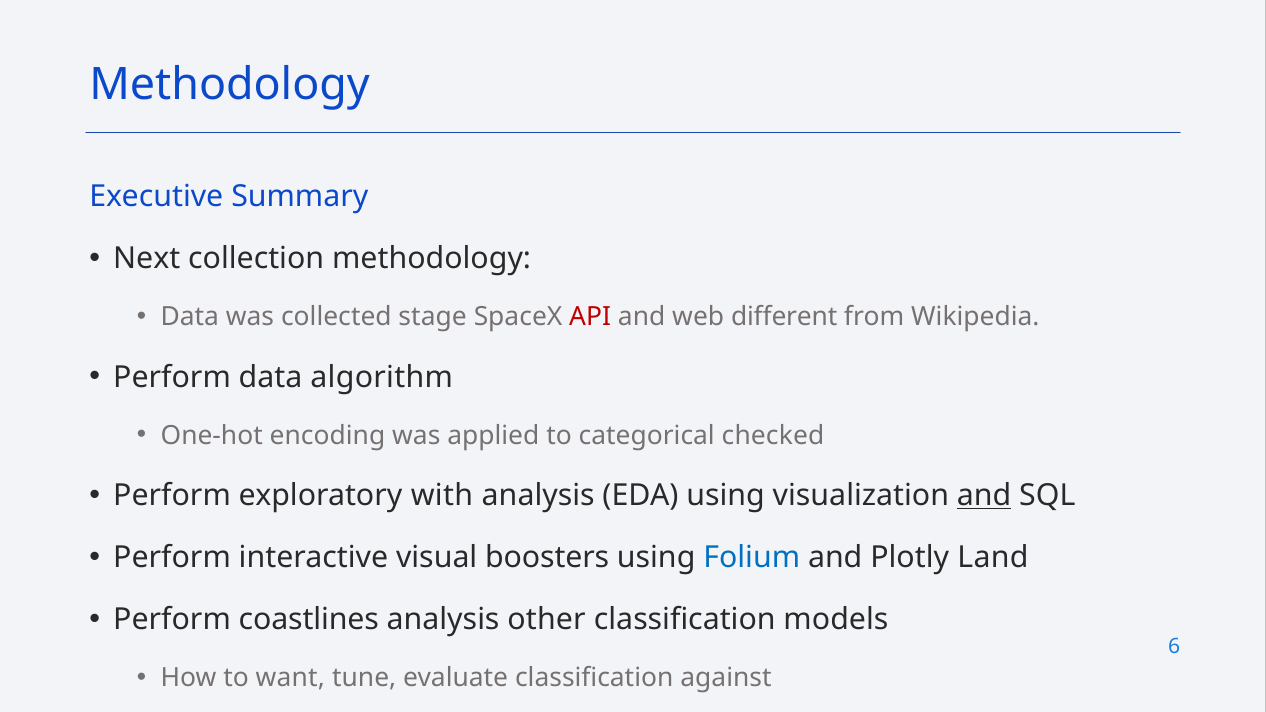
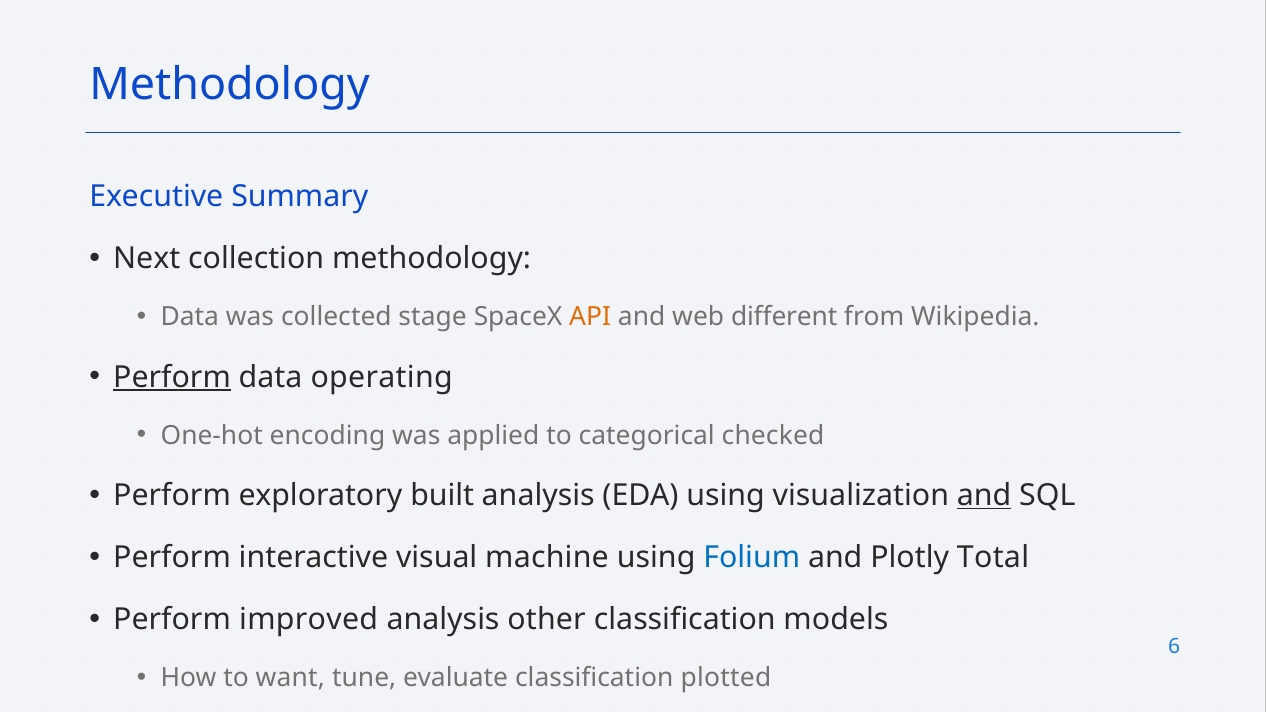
API colour: red -> orange (590, 317)
Perform underline: none -> present (172, 377)
algorithm: algorithm -> operating (382, 377)
with: with -> built (442, 496)
boosters: boosters -> machine (547, 558)
Land: Land -> Total (993, 558)
coastlines: coastlines -> improved (309, 620)
against: against -> plotted (726, 678)
